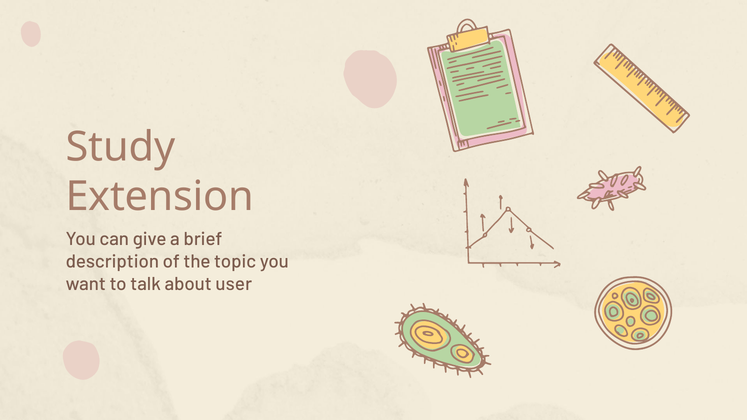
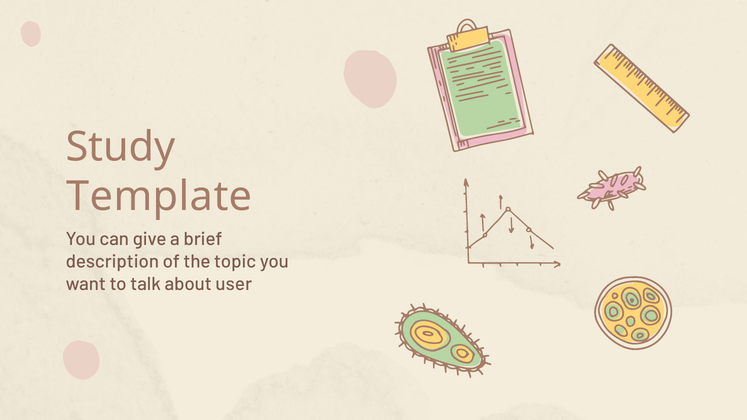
Extension: Extension -> Template (159, 197)
